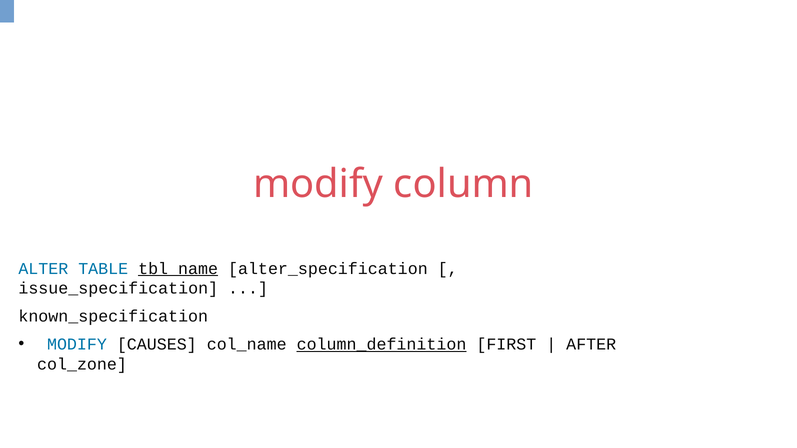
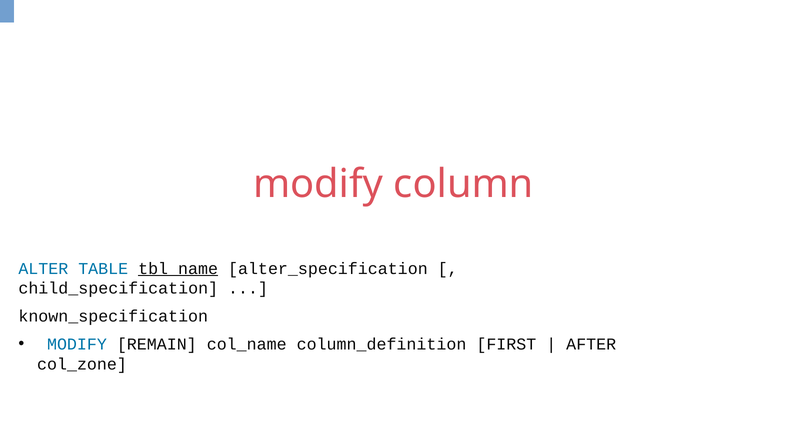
issue_specification: issue_specification -> child_specification (118, 289)
CAUSES: CAUSES -> REMAIN (157, 344)
column_definition underline: present -> none (382, 344)
